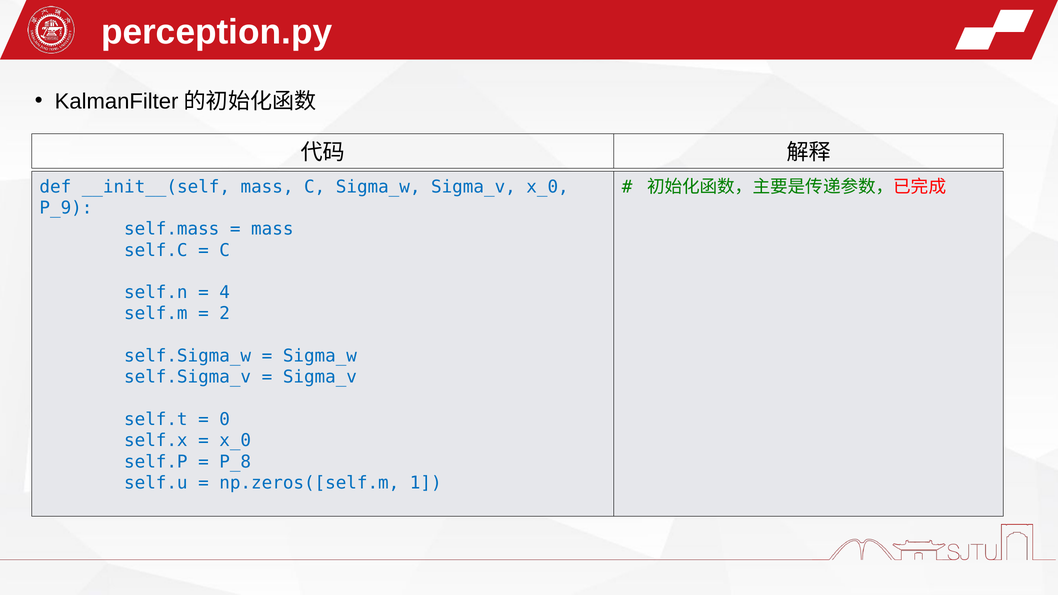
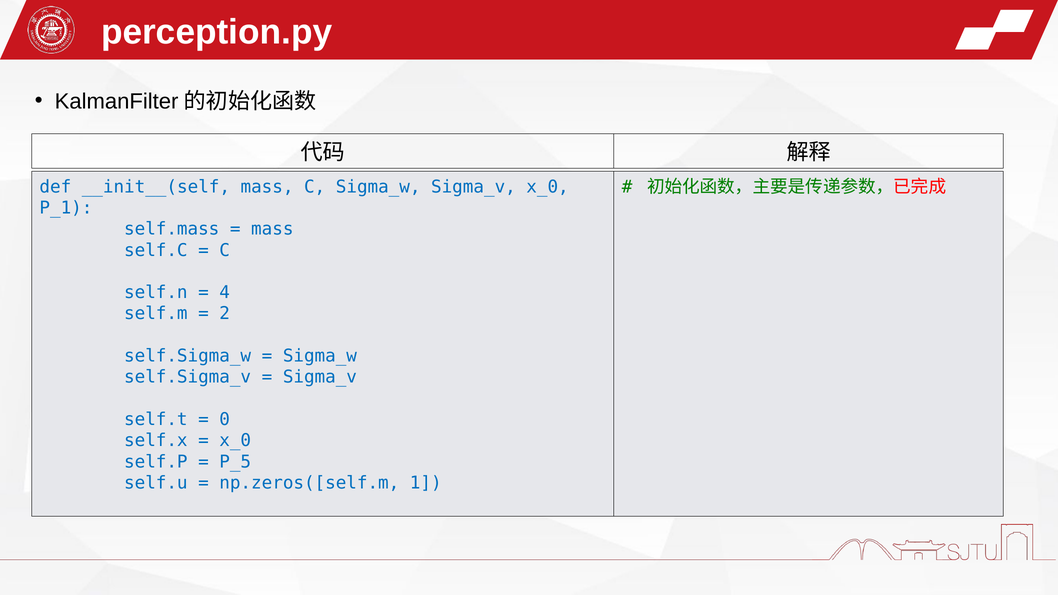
P_9: P_9 -> P_1 (66, 208)
P_8: P_8 -> P_5 (235, 462)
